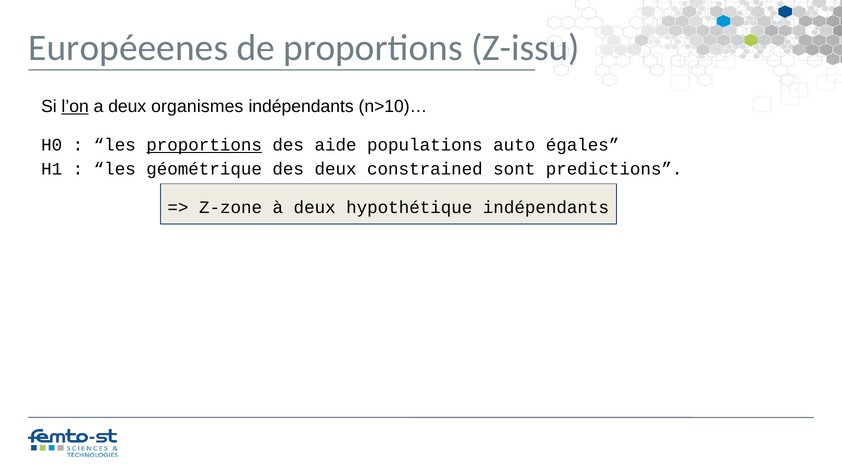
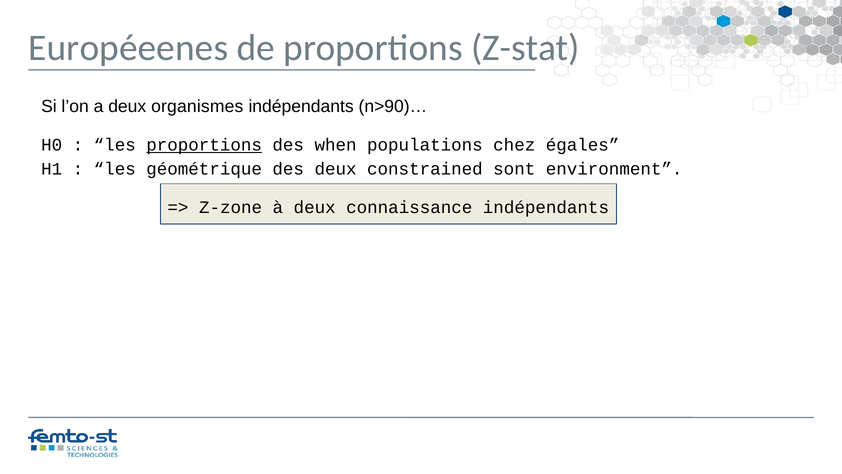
Z-issu: Z-issu -> Z-stat (525, 48)
l’on underline: present -> none (75, 107)
n>10)…: n>10)… -> n>90)… (393, 107)
aide: aide -> when (336, 145)
auto: auto -> chez (514, 145)
predictions: predictions -> environment (614, 169)
hypothétique: hypothétique -> connaissance (409, 207)
